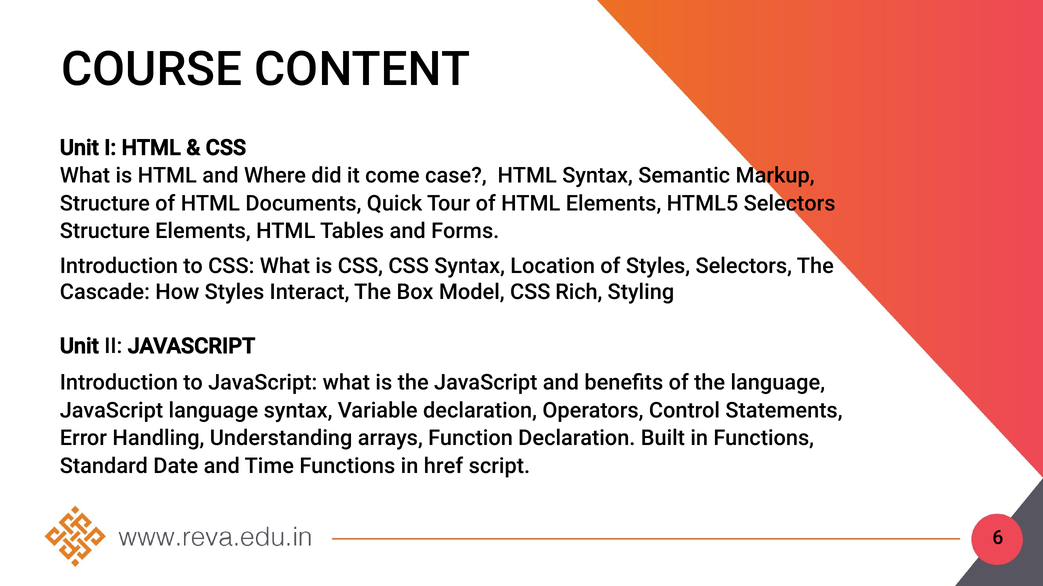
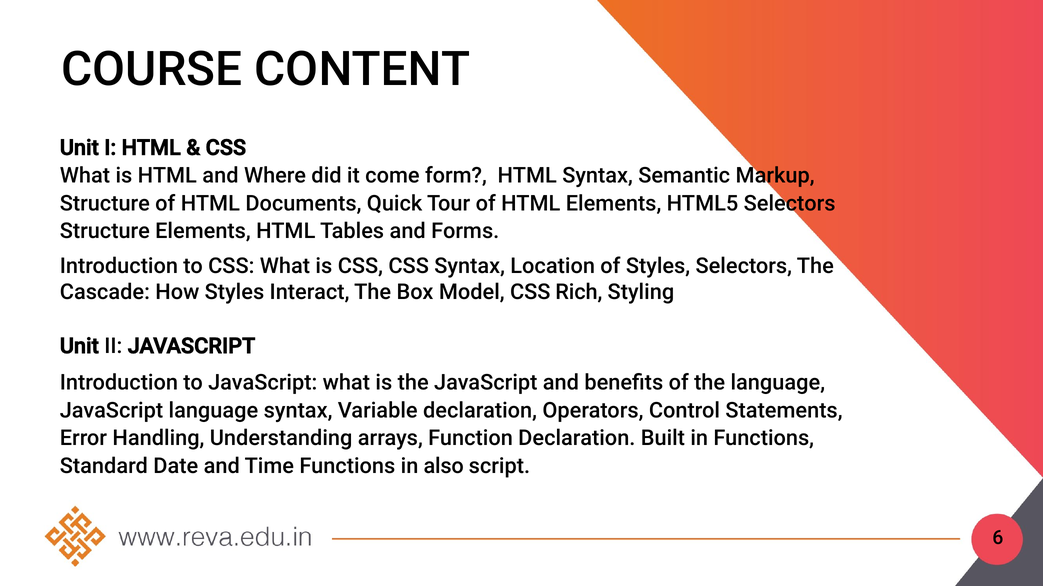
case: case -> form (456, 176)
href: href -> also (444, 467)
